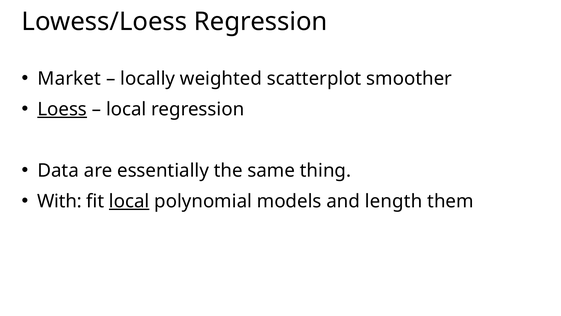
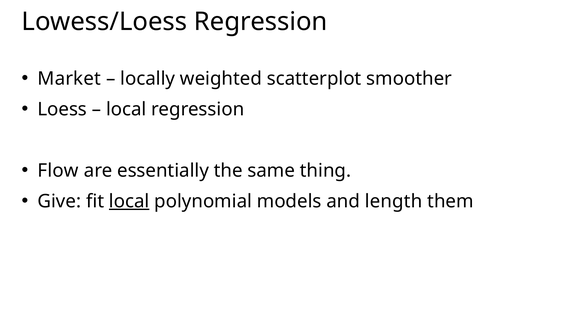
Loess underline: present -> none (62, 109)
Data: Data -> Flow (58, 170)
With: With -> Give (59, 201)
